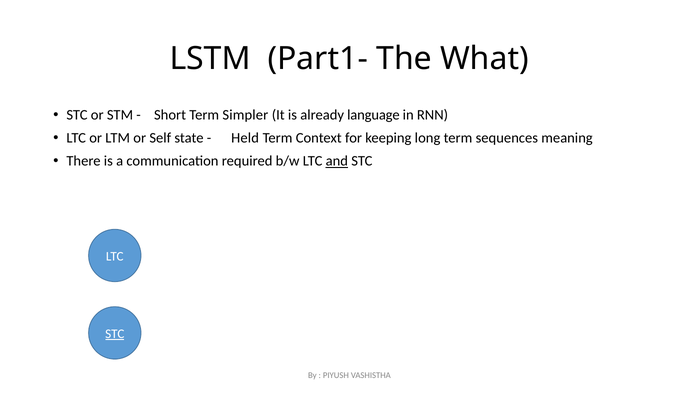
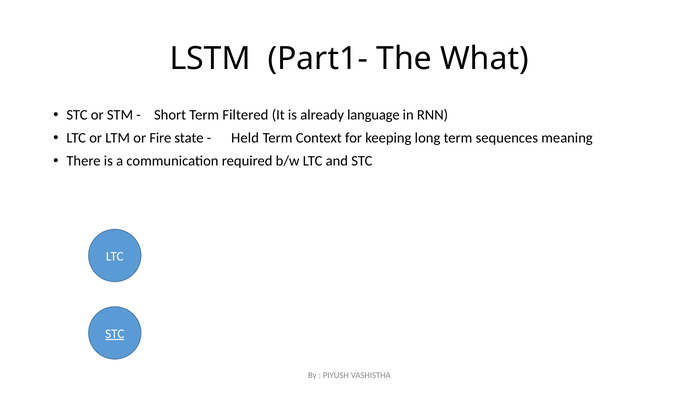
Simpler: Simpler -> Filtered (245, 115)
Self: Self -> Fire (160, 138)
and underline: present -> none (337, 161)
